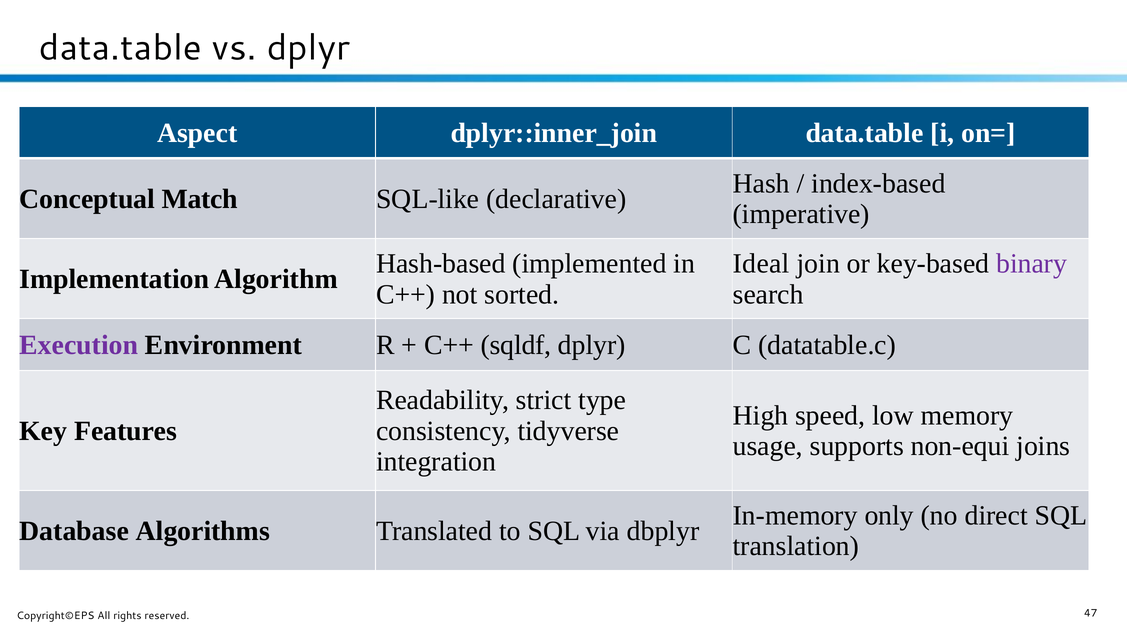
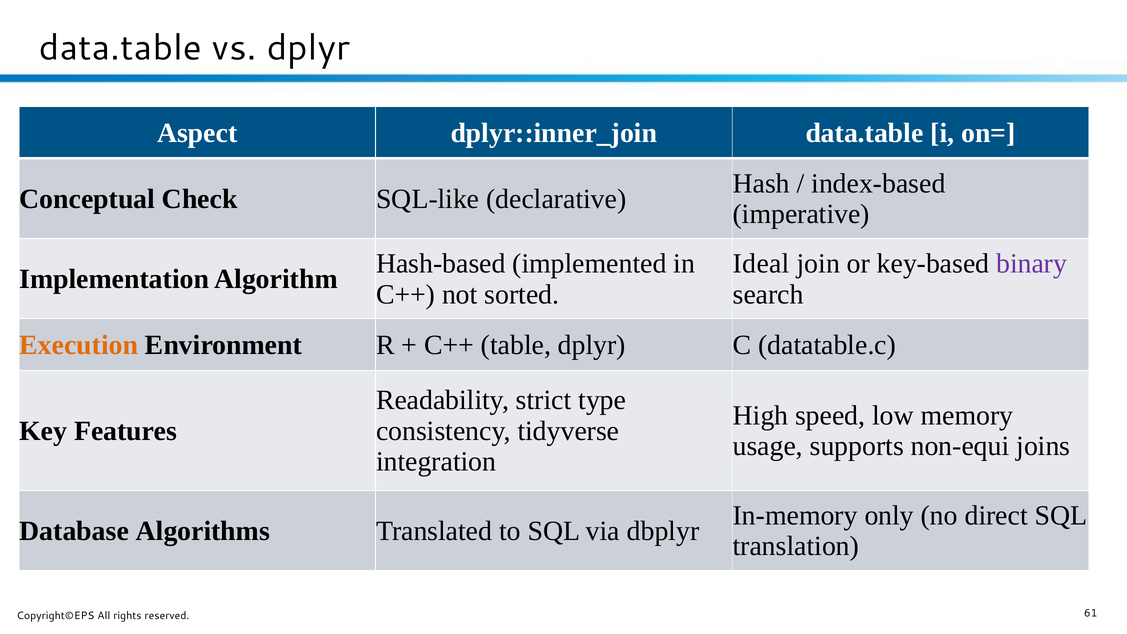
Match: Match -> Check (200, 199)
Execution colour: purple -> orange (79, 345)
sqldf: sqldf -> table (516, 345)
47: 47 -> 61 (1091, 613)
